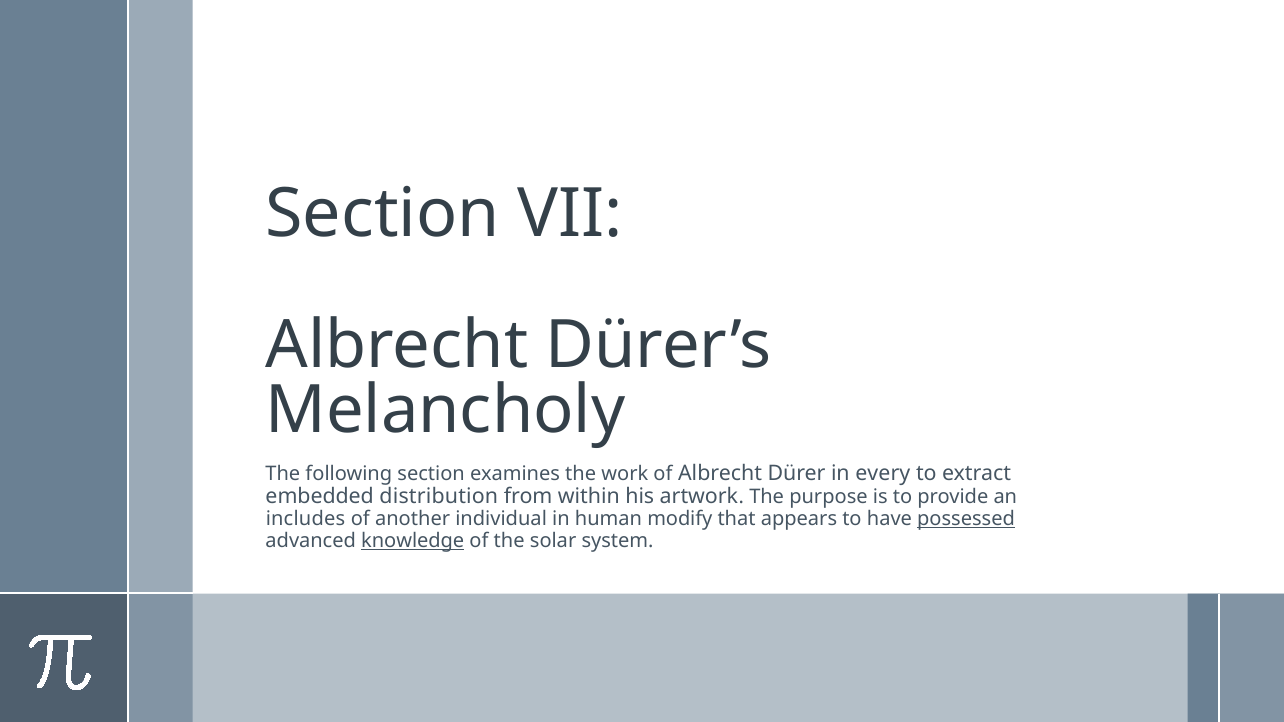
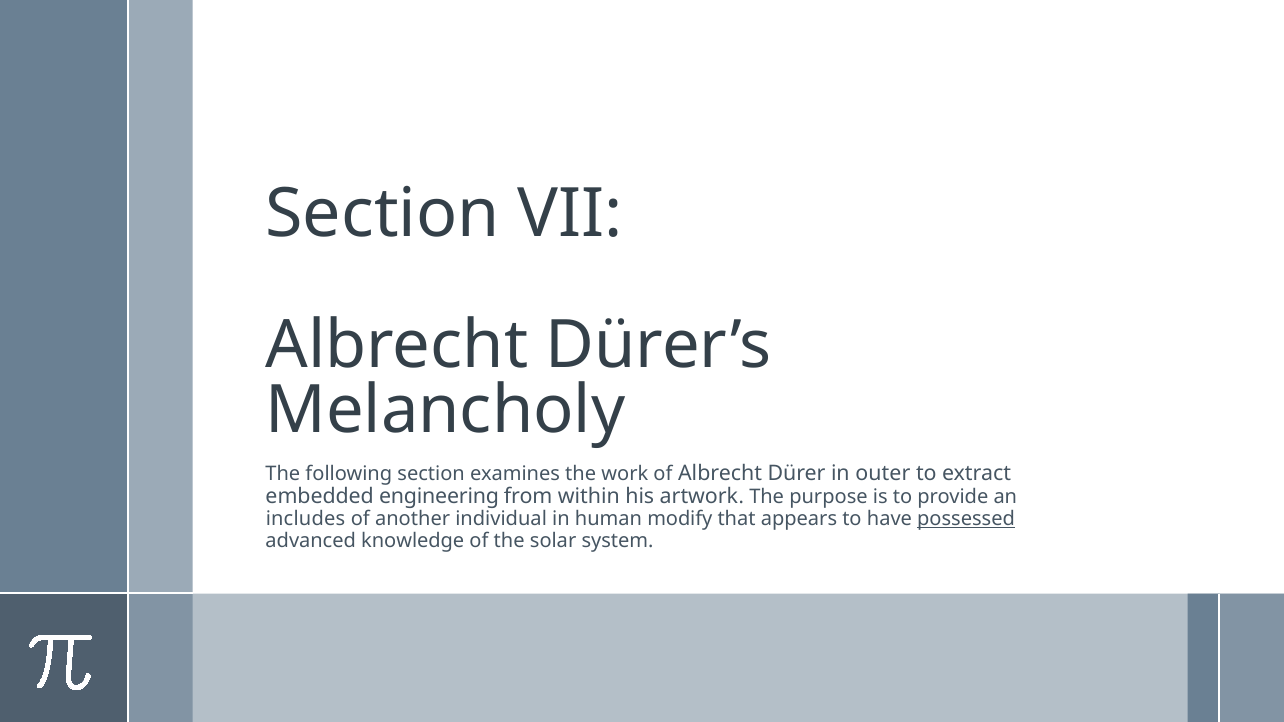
every: every -> outer (883, 474)
distribution: distribution -> engineering (439, 497)
knowledge underline: present -> none (413, 541)
